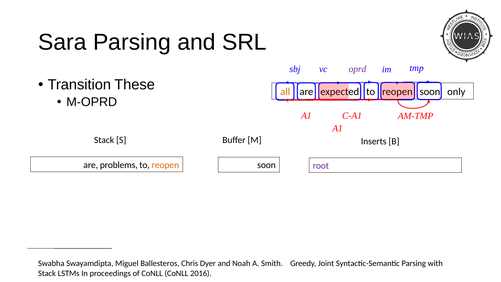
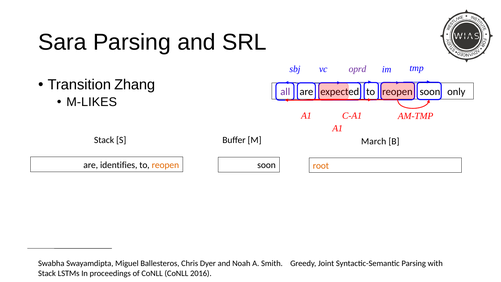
These: These -> Zhang (135, 85)
all colour: orange -> purple (285, 92)
M-OPRD: M-OPRD -> M-LIKES (92, 102)
Inserts: Inserts -> March (374, 141)
problems: problems -> identifies (119, 165)
root colour: purple -> orange (321, 166)
